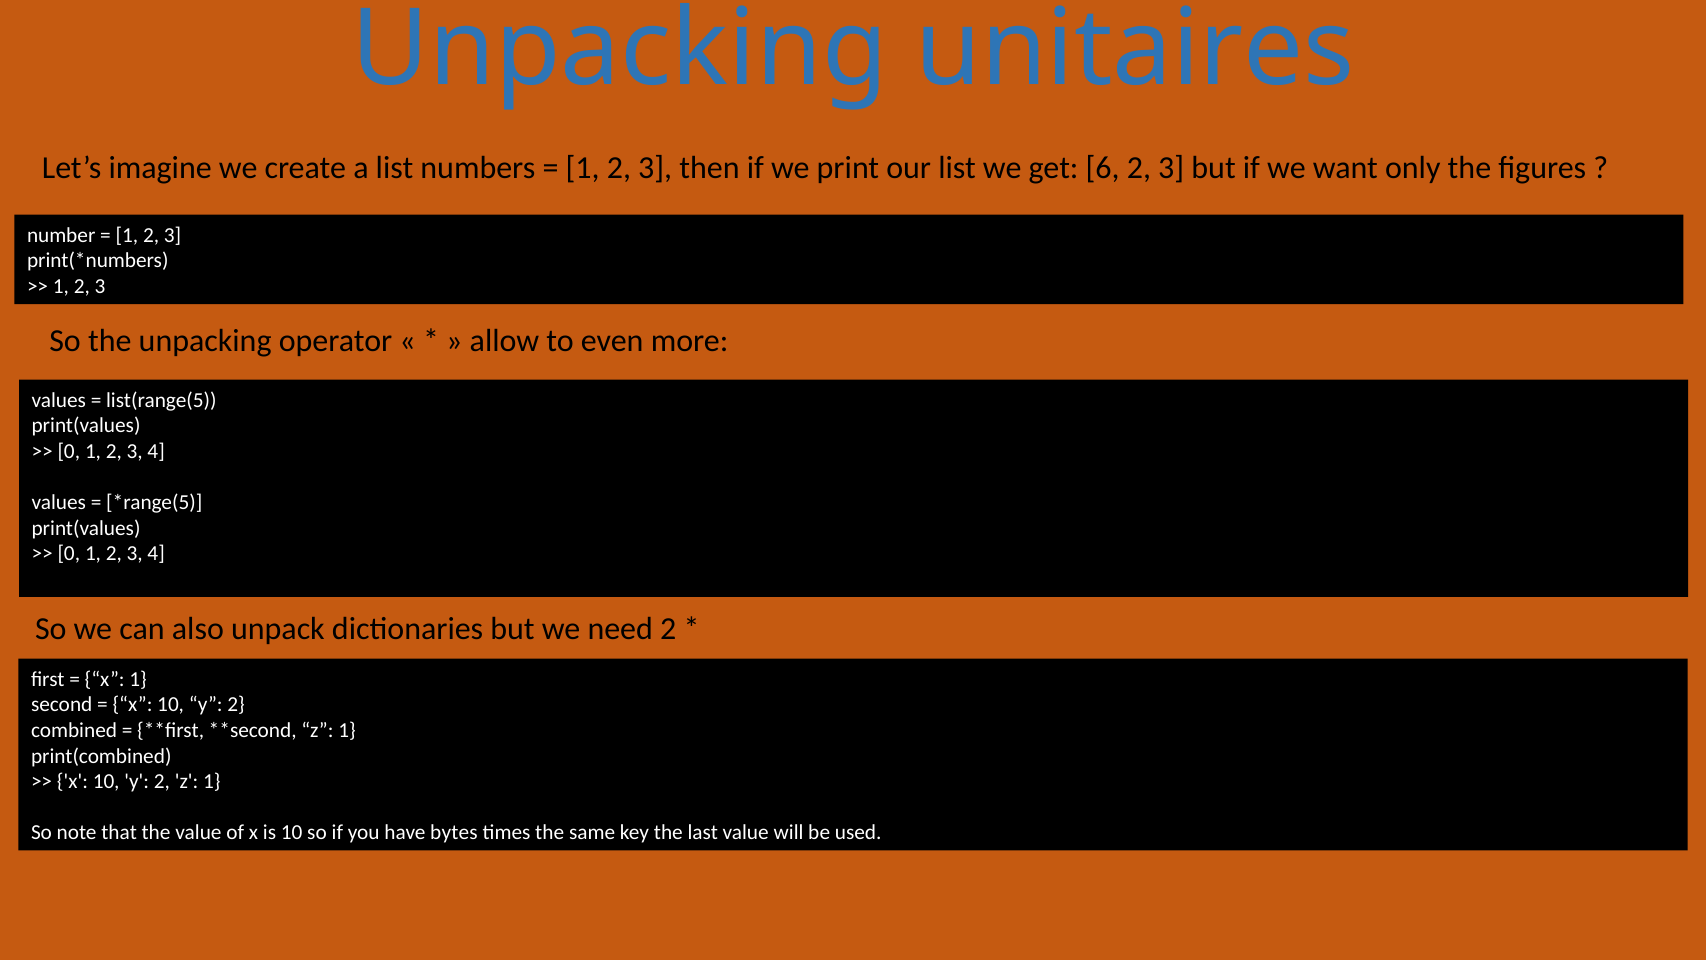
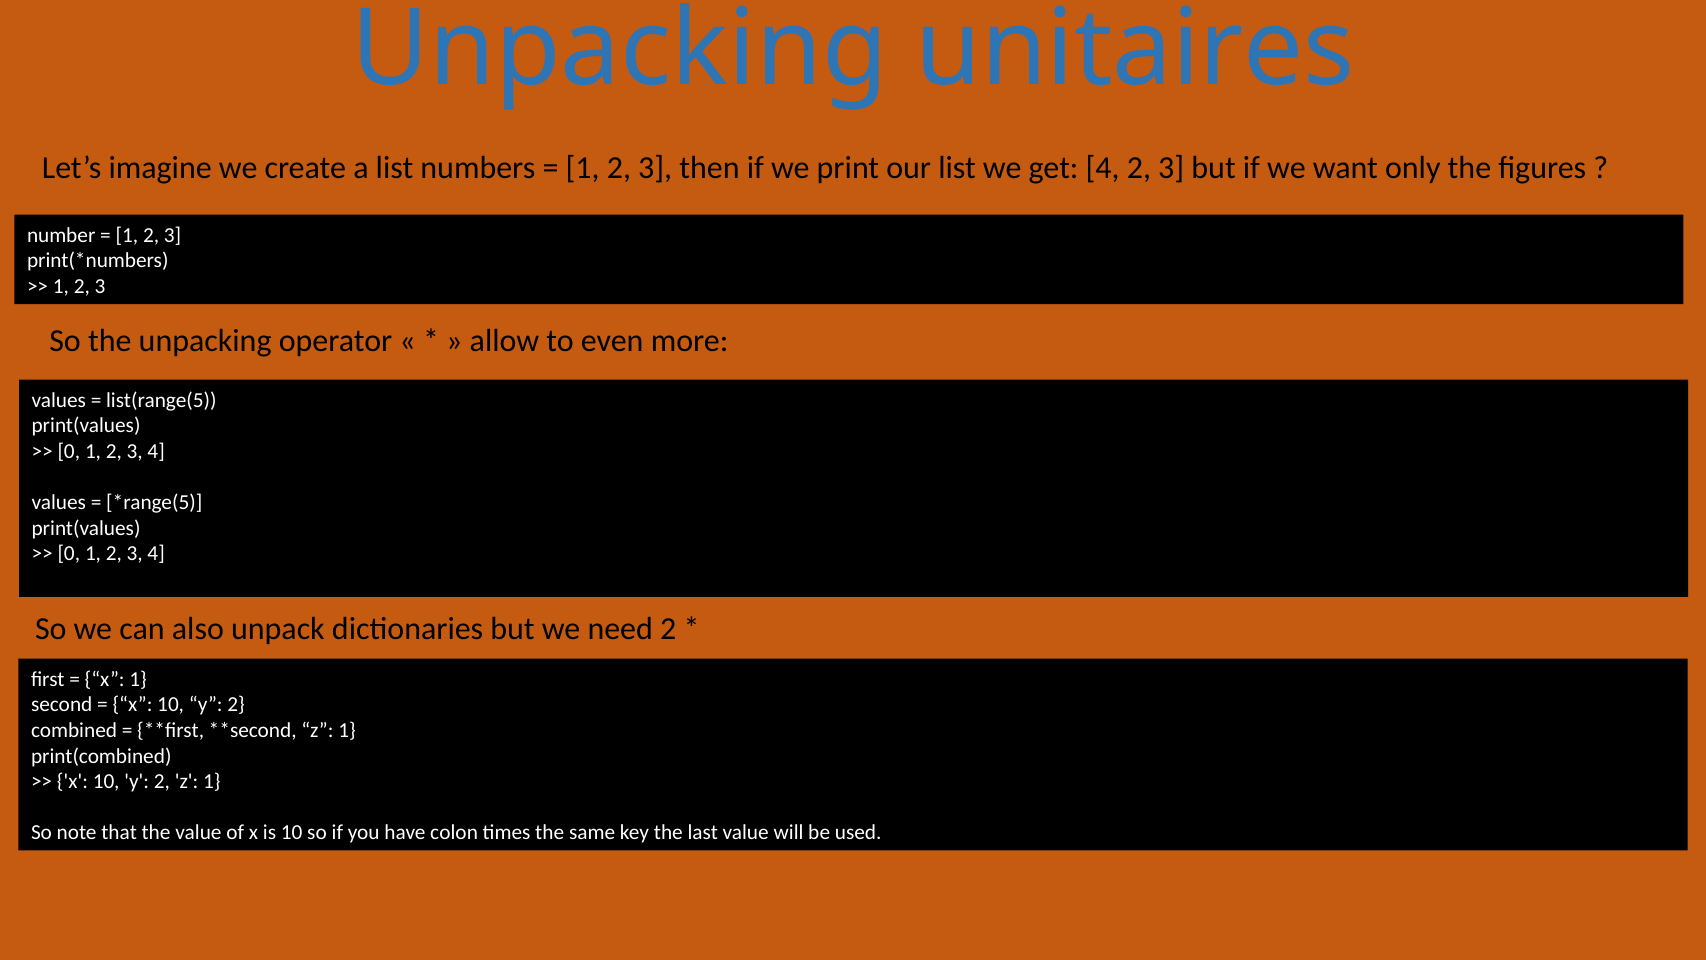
get 6: 6 -> 4 (1103, 168)
bytes: bytes -> colon (454, 833)
